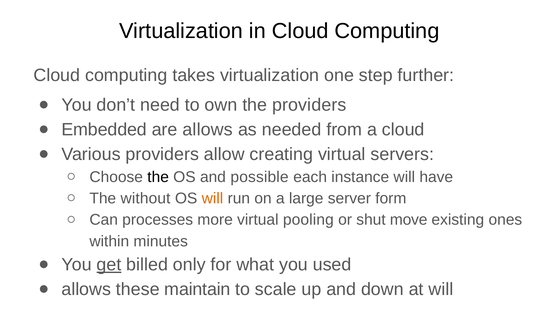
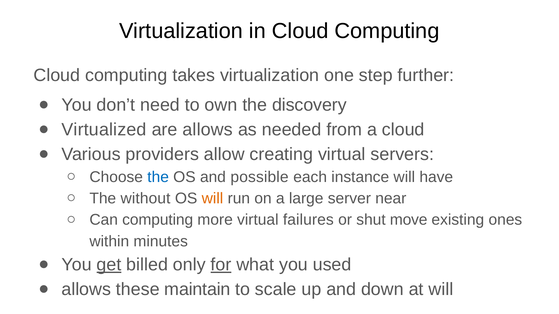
the providers: providers -> discovery (309, 105)
Embedded: Embedded -> Virtualized (104, 130)
the colour: black -> blue (158, 177)
form: form -> near (391, 199)
Can processes: processes -> computing (158, 220)
pooling: pooling -> failures (308, 220)
for underline: none -> present (221, 265)
